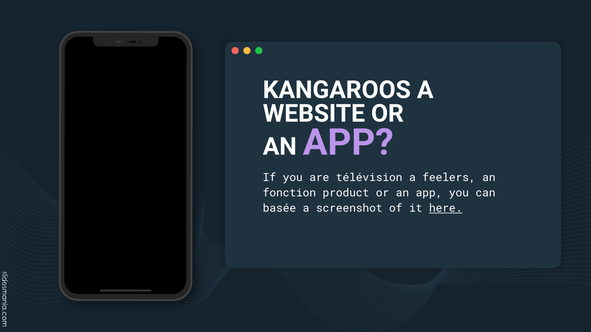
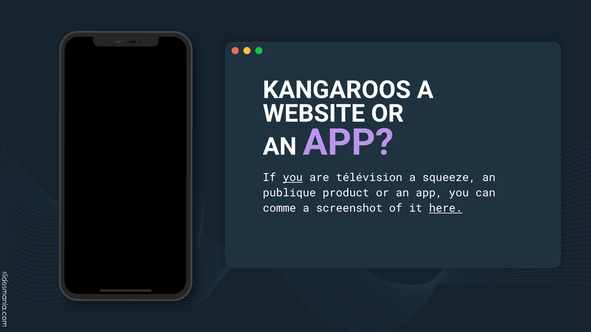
you underline: none -> present (293, 178)
feelers: feelers -> squeeze (449, 178)
fonction: fonction -> publique (289, 193)
basée: basée -> comme (279, 208)
